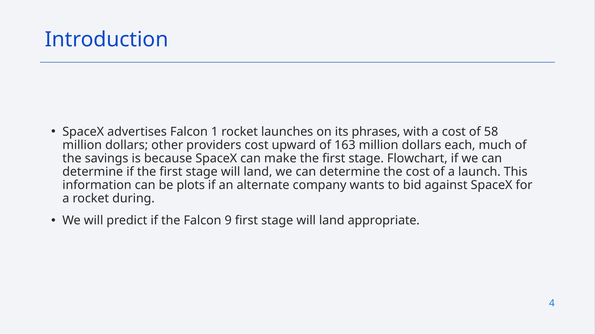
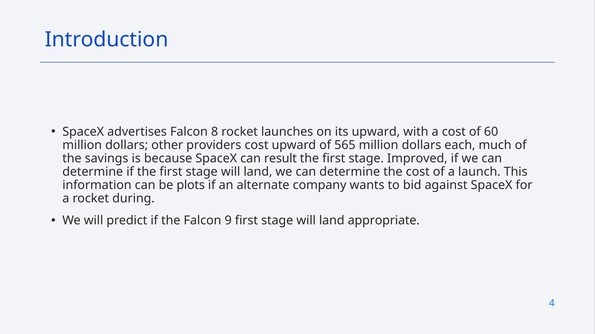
1: 1 -> 8 (215, 132)
its phrases: phrases -> upward (376, 132)
58: 58 -> 60 (491, 132)
163: 163 -> 565 (345, 145)
make: make -> result (280, 159)
Flowchart: Flowchart -> Improved (417, 159)
